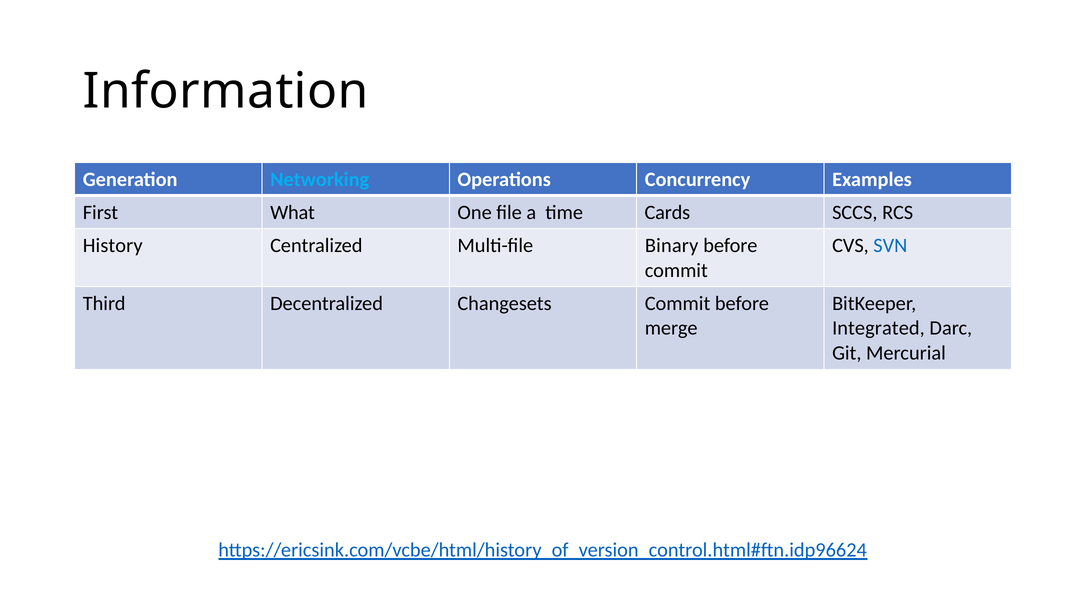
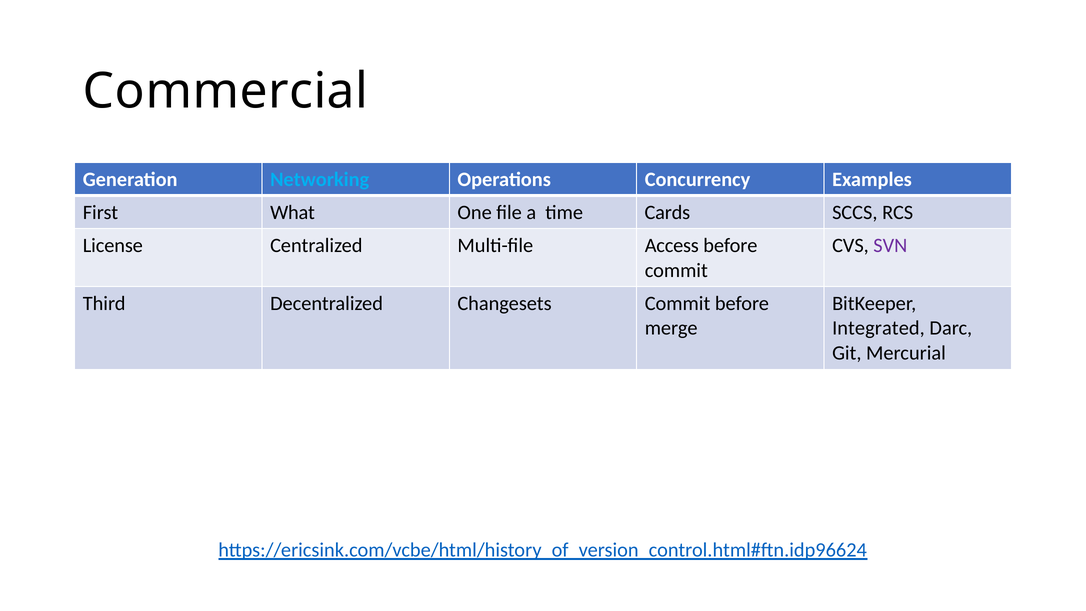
Information: Information -> Commercial (226, 91)
History: History -> License (113, 245)
Binary: Binary -> Access (672, 245)
SVN colour: blue -> purple (890, 245)
